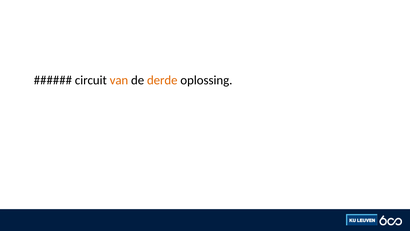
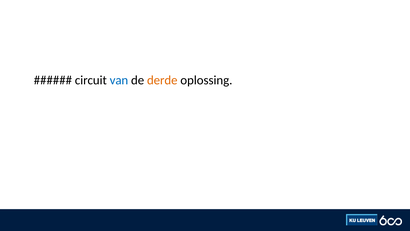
van colour: orange -> blue (119, 80)
